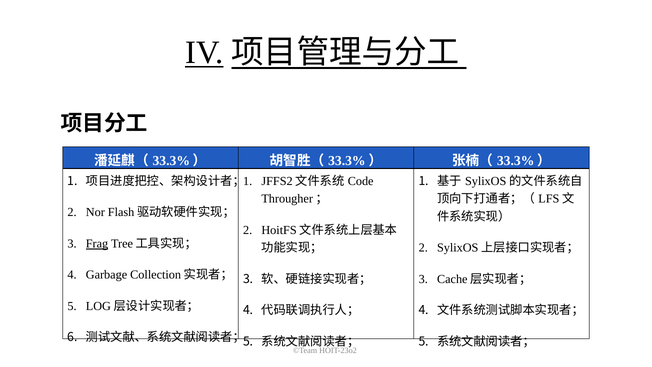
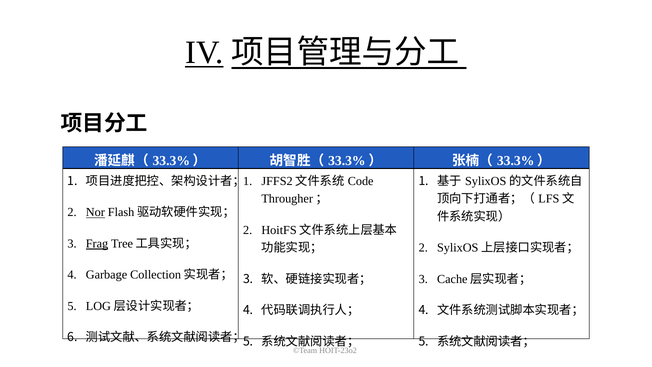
Nor underline: none -> present (95, 212)
